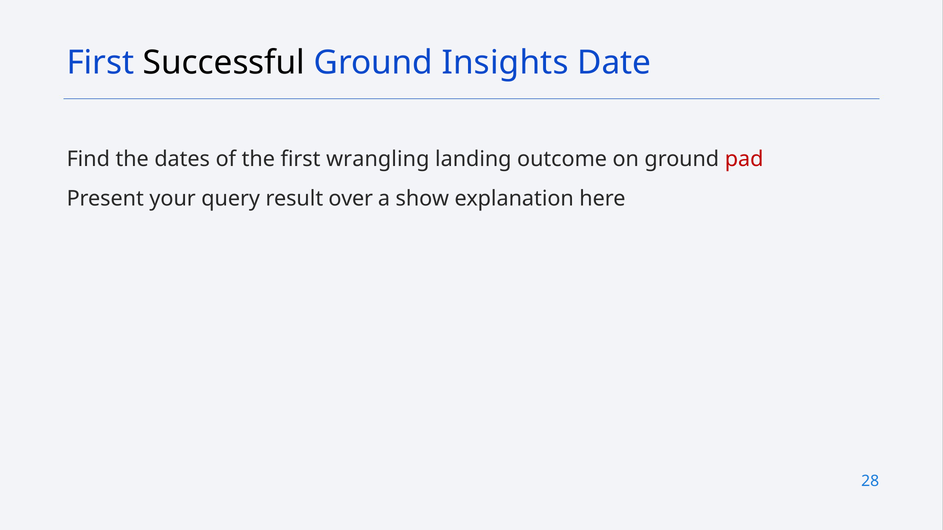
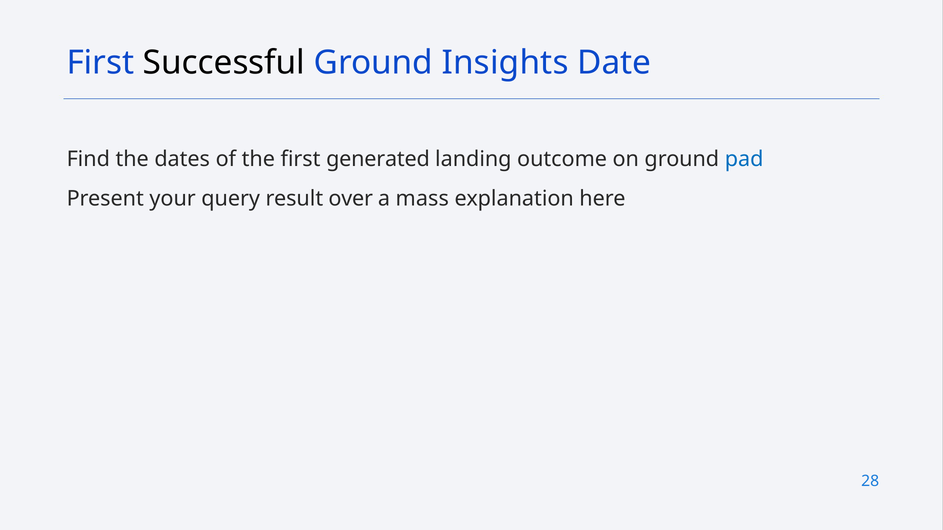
wrangling: wrangling -> generated (378, 159)
pad colour: red -> blue (744, 159)
show: show -> mass (422, 199)
